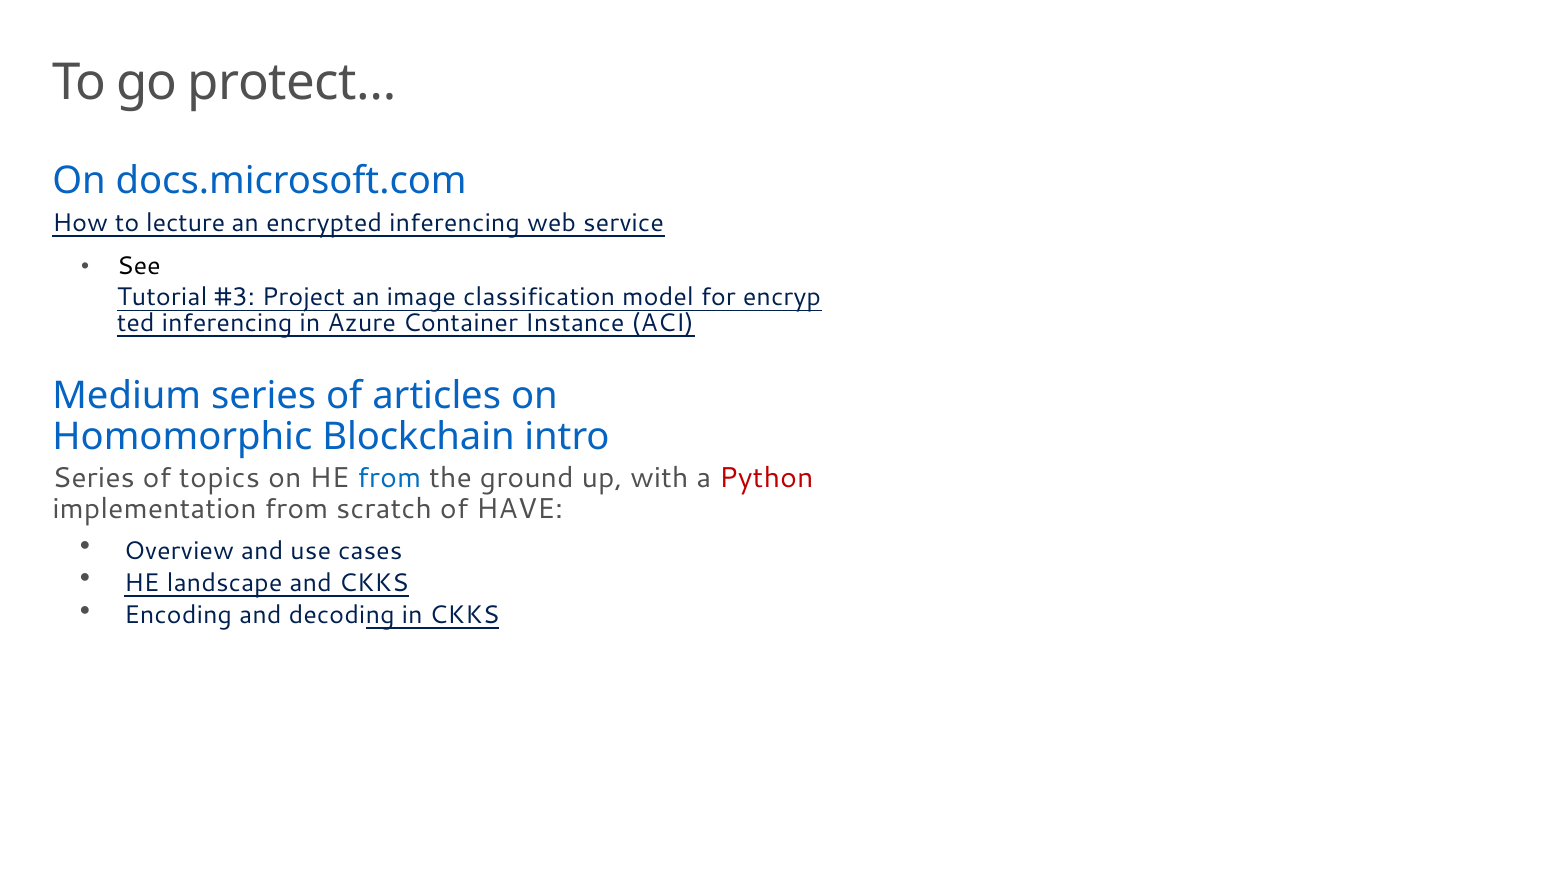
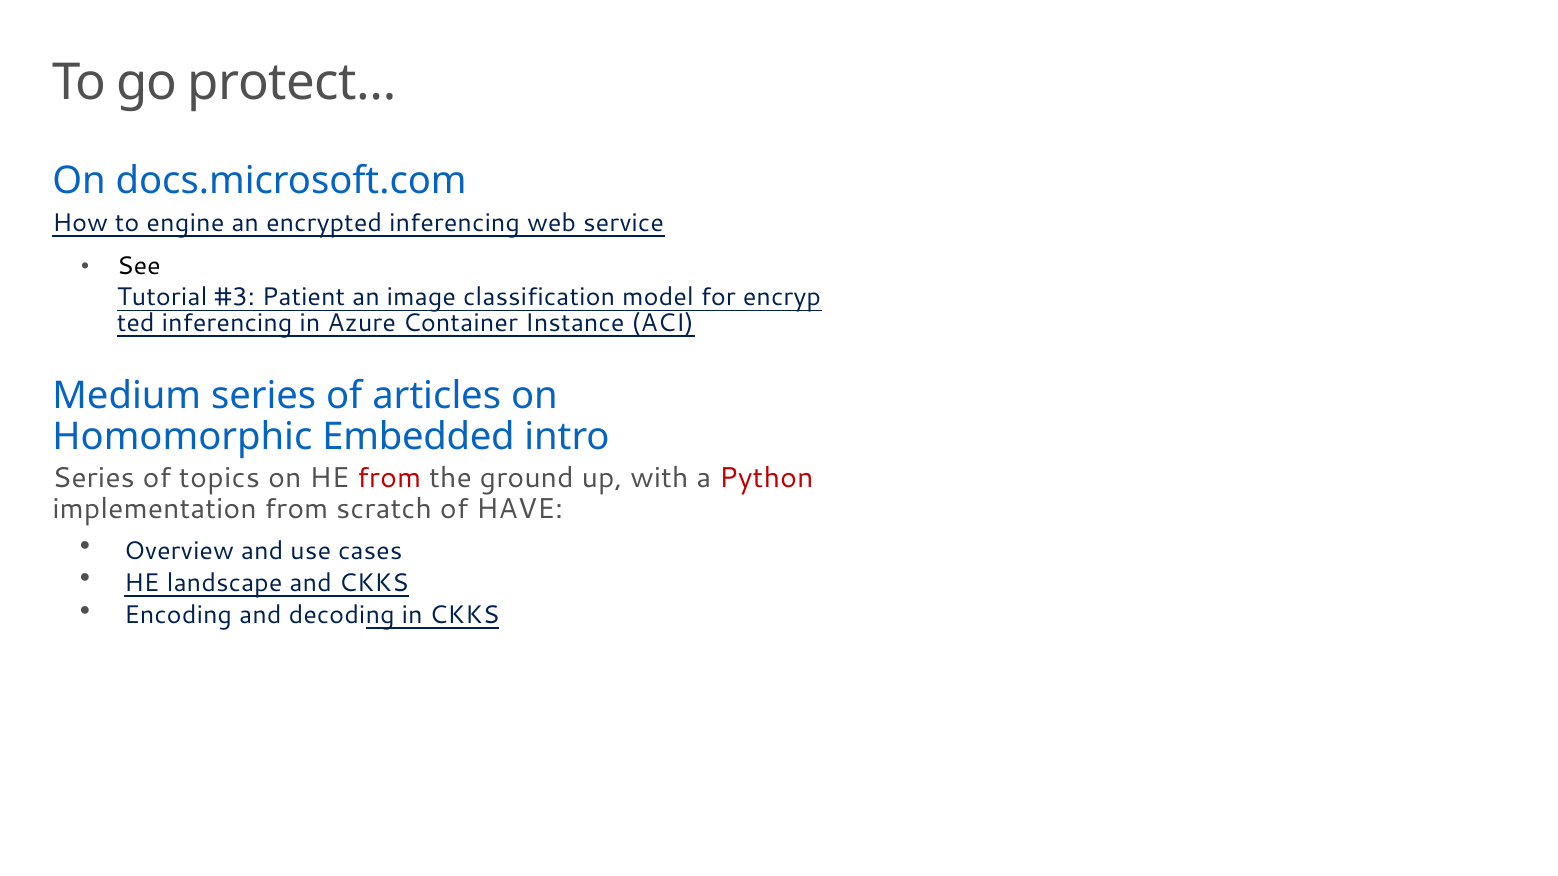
lecture: lecture -> engine (185, 223)
Project: Project -> Patient (304, 298)
Blockchain: Blockchain -> Embedded (419, 437)
from colour: blue -> red (389, 478)
